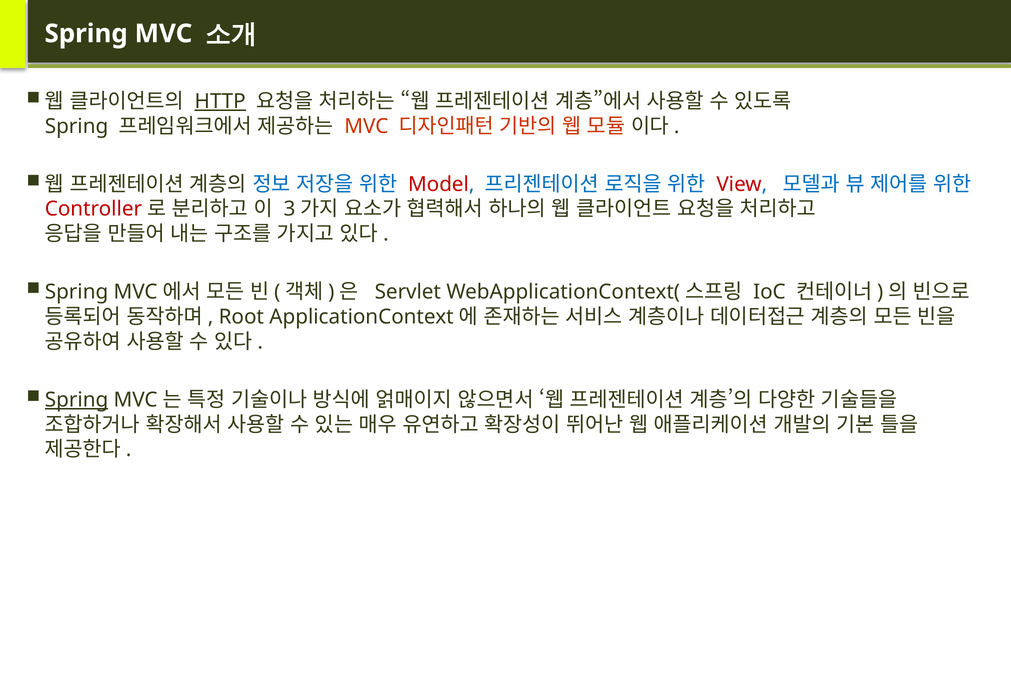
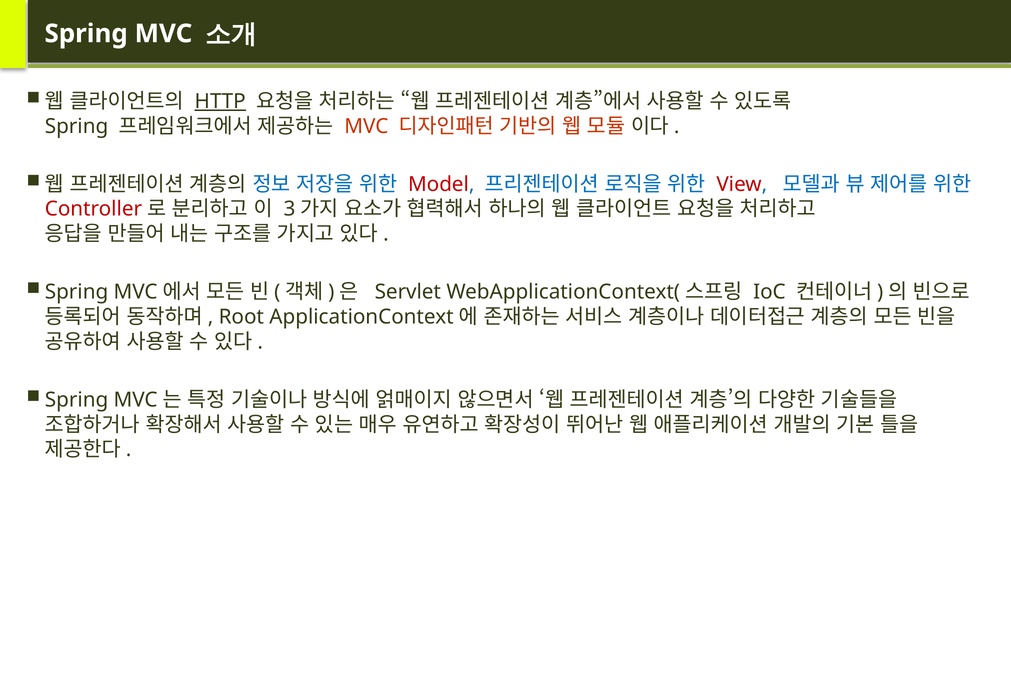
Spring underline: present -> none (77, 400)
